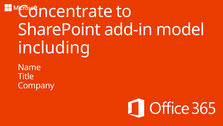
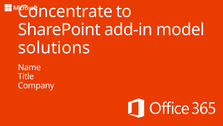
including: including -> solutions (54, 48)
